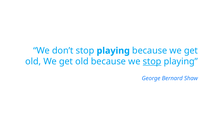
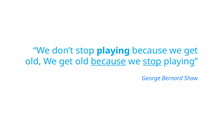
because underline: none -> present (108, 61)
